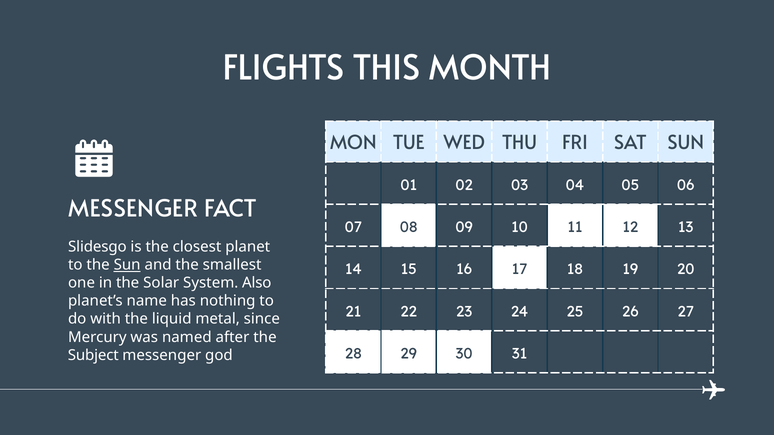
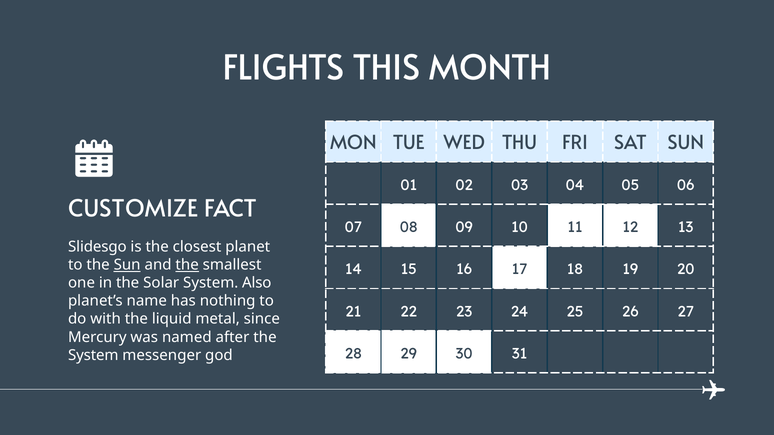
MESSENGER: MESSENGER -> CUSTOMIZE (133, 209)
the underline: none -> present (187, 265)
Subject: Subject -> System (93, 355)
